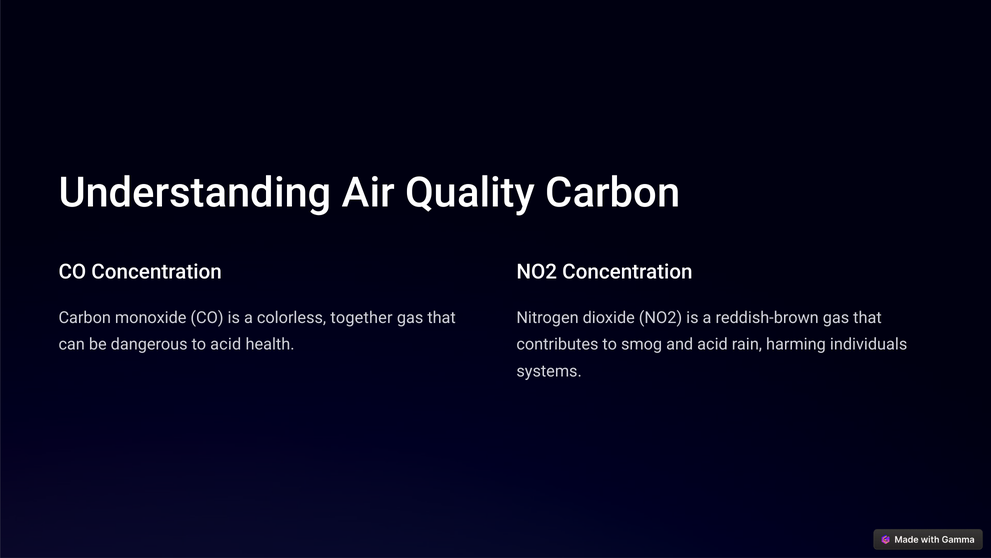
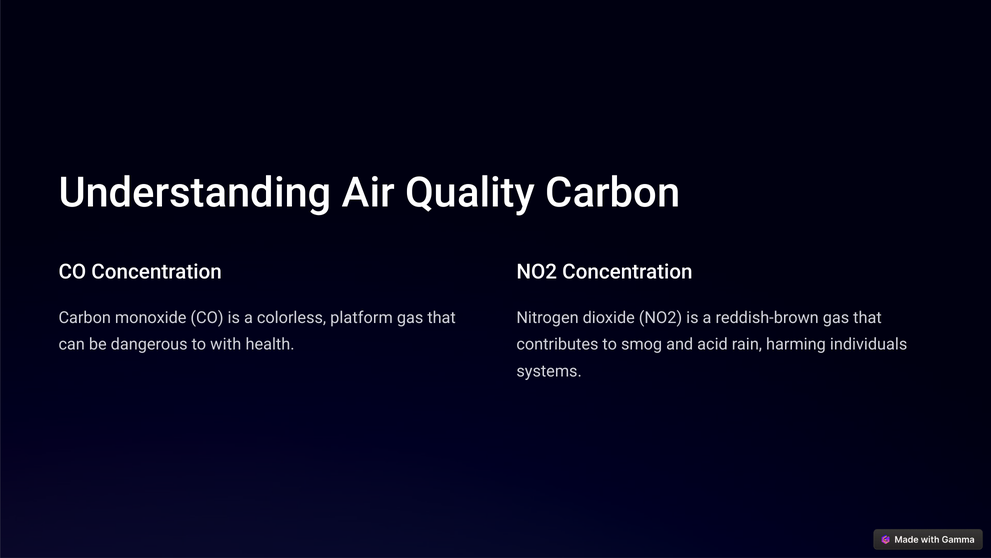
together: together -> platform (362, 318)
to acid: acid -> with (226, 344)
